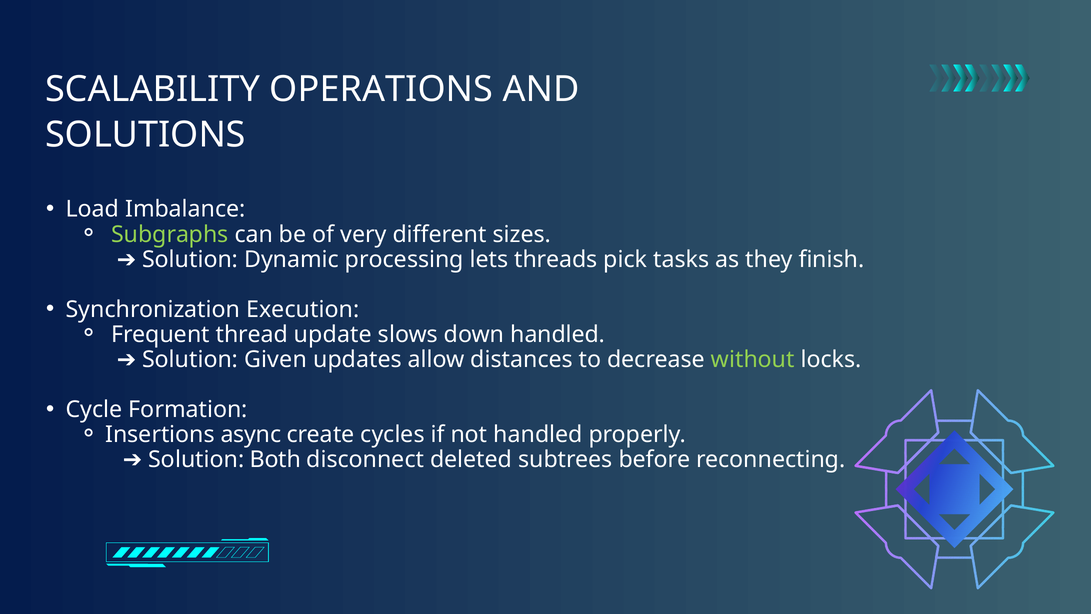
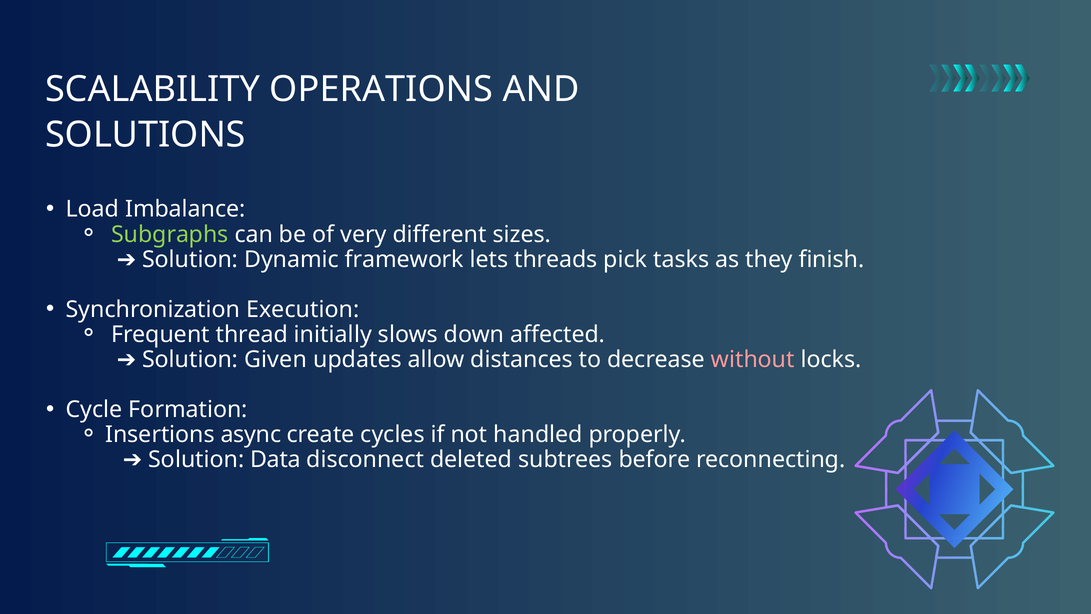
processing: processing -> framework (404, 259)
update: update -> initially (333, 334)
down handled: handled -> affected (558, 334)
without colour: light green -> pink (753, 359)
Both: Both -> Data (275, 460)
